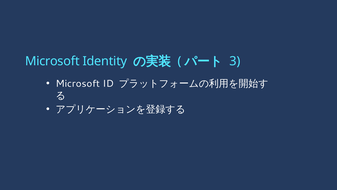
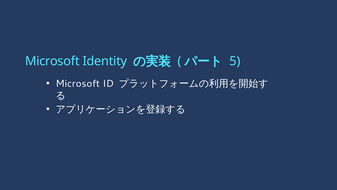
3: 3 -> 5 (235, 61)
